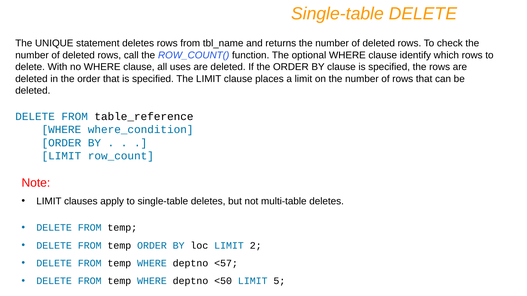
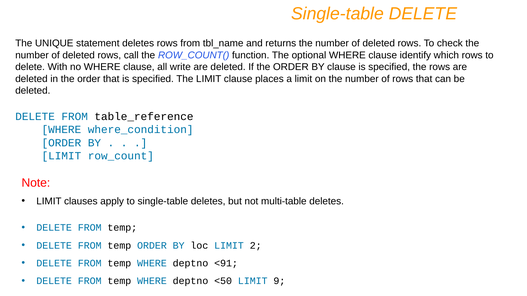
uses: uses -> write (180, 67)
<57: <57 -> <91 (226, 264)
5: 5 -> 9 (279, 281)
